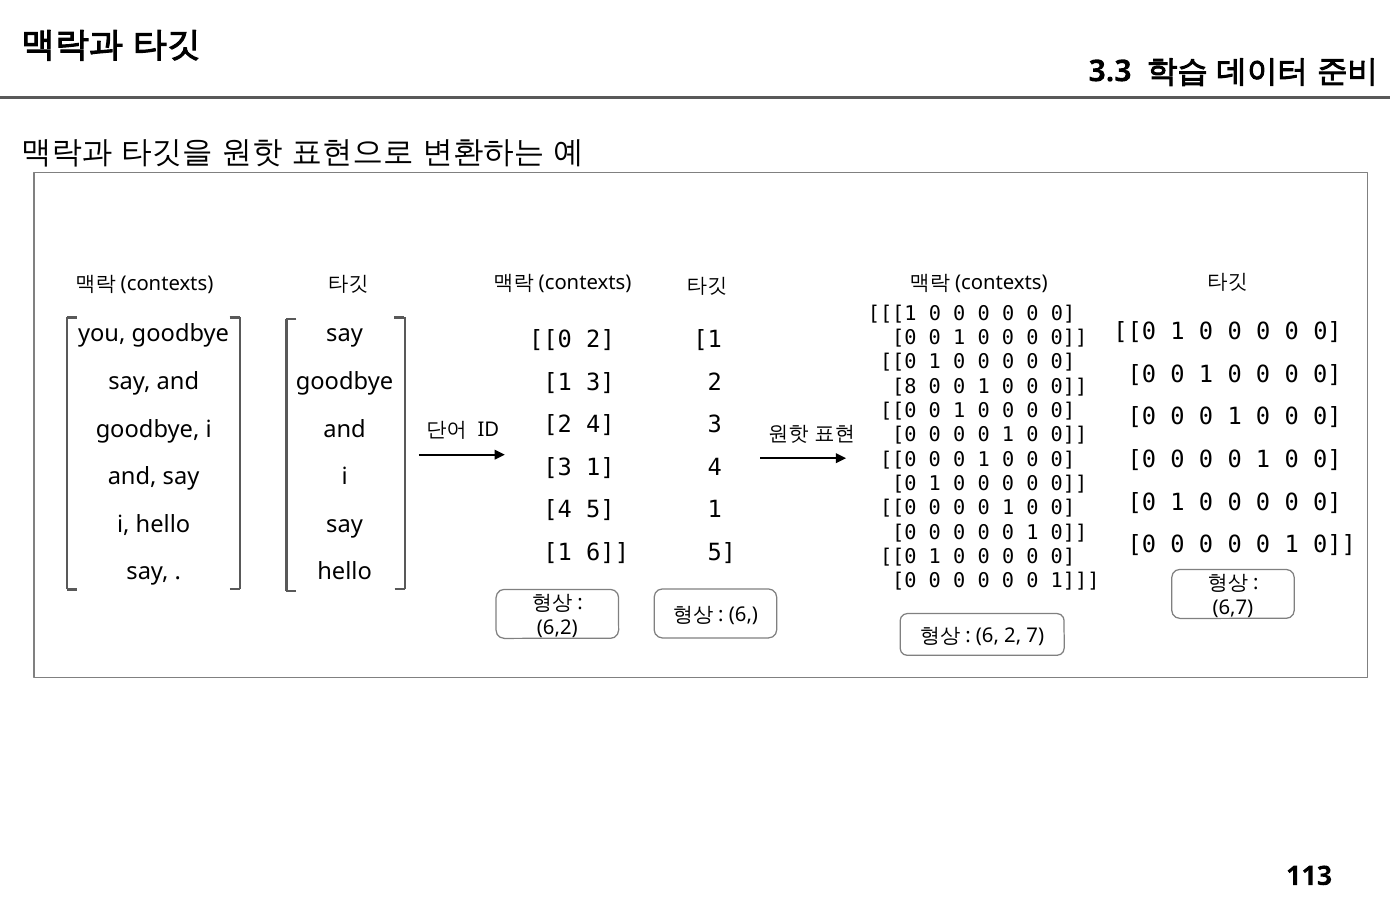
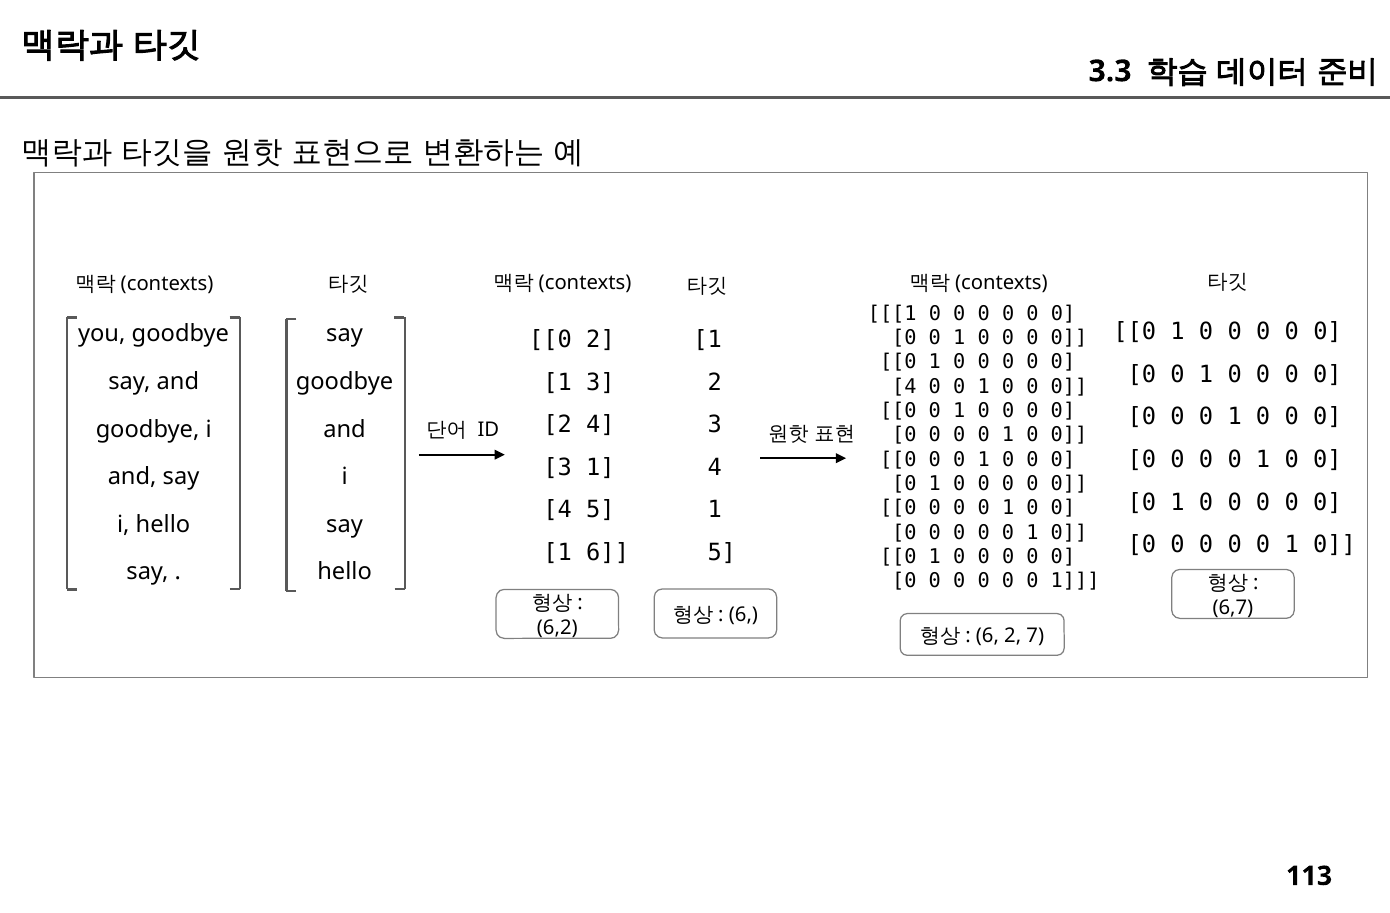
8: 8 -> 4 (904, 386)
